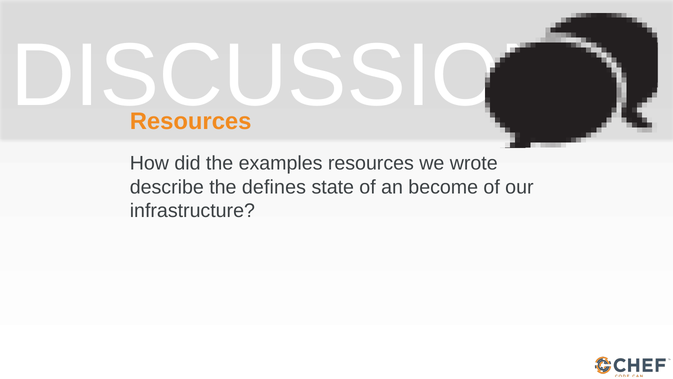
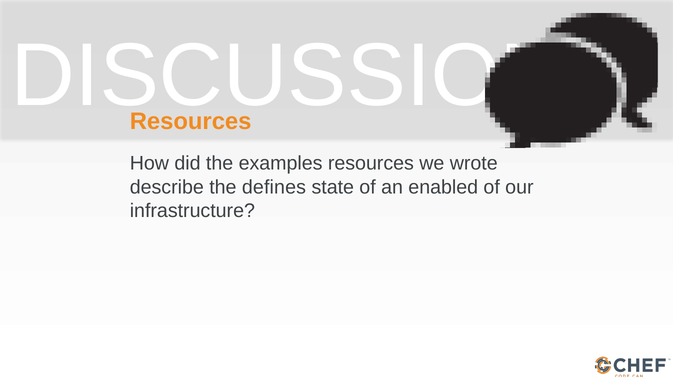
become: become -> enabled (443, 187)
